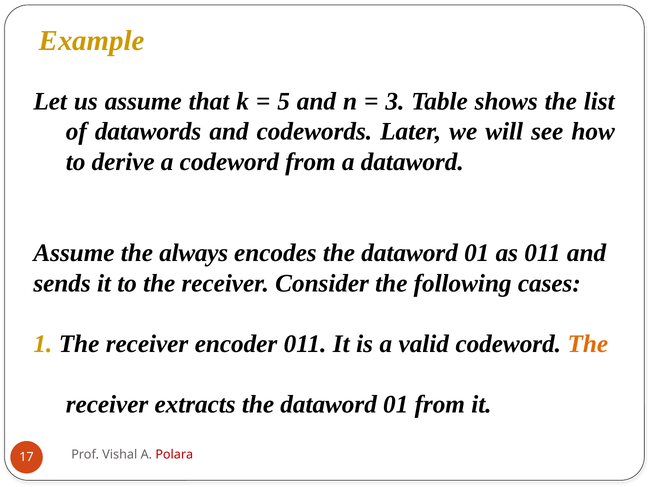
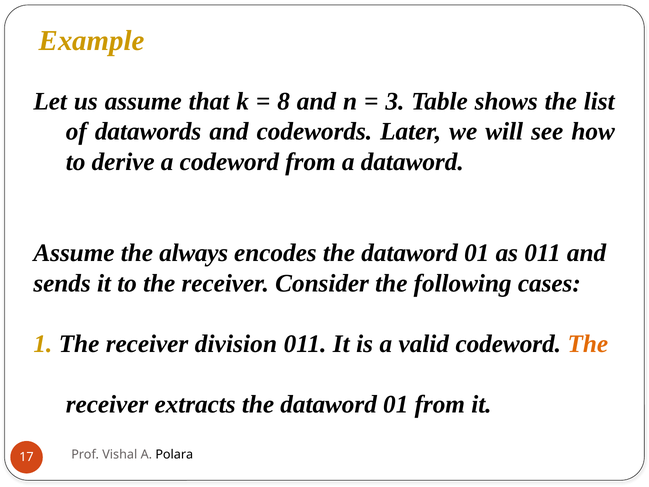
5: 5 -> 8 (284, 101)
encoder: encoder -> division (236, 344)
Polara colour: red -> black (174, 454)
